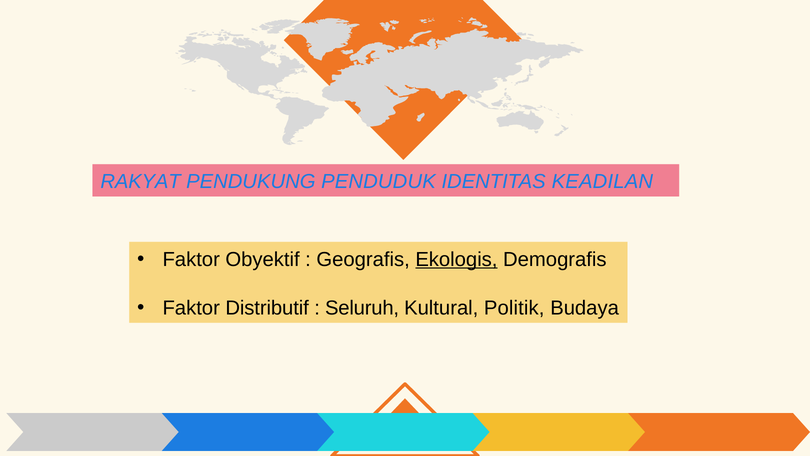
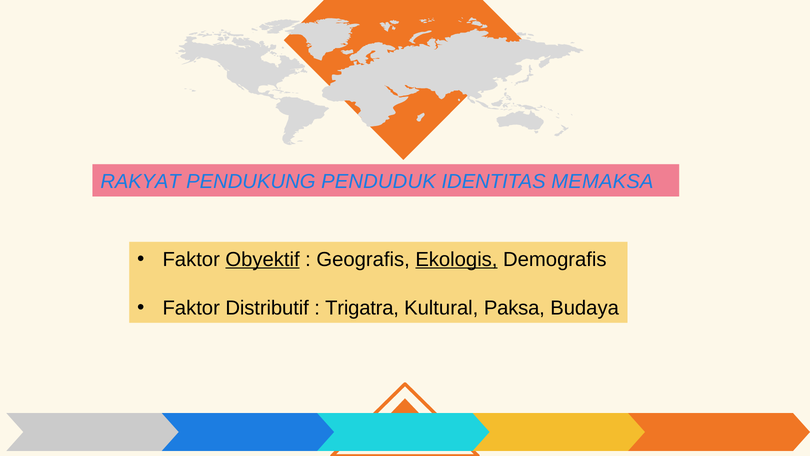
KEADILAN: KEADILAN -> MEMAKSA (602, 182)
Obyektif underline: none -> present (263, 259)
Seluruh: Seluruh -> Trigatra (362, 308)
Politik: Politik -> Paksa (514, 308)
